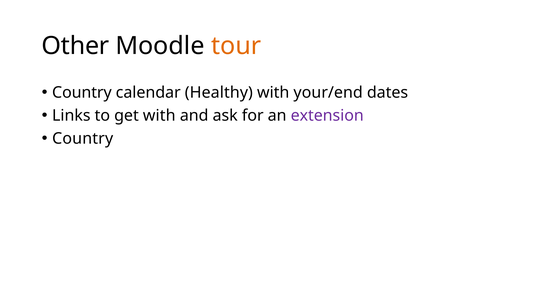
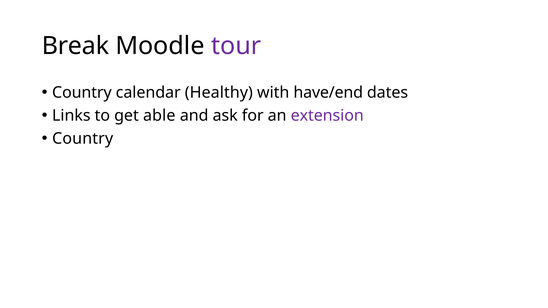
Other: Other -> Break (75, 46)
tour colour: orange -> purple (236, 46)
your/end: your/end -> have/end (328, 93)
get with: with -> able (159, 116)
